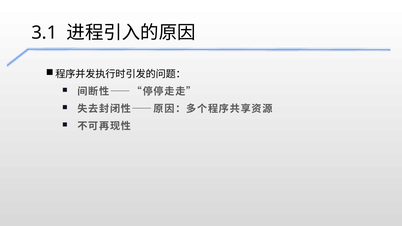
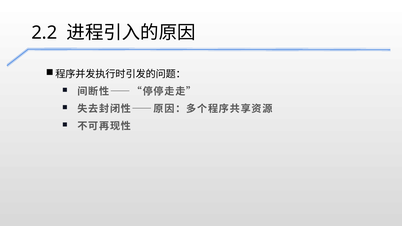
3.1: 3.1 -> 2.2 (44, 33)
